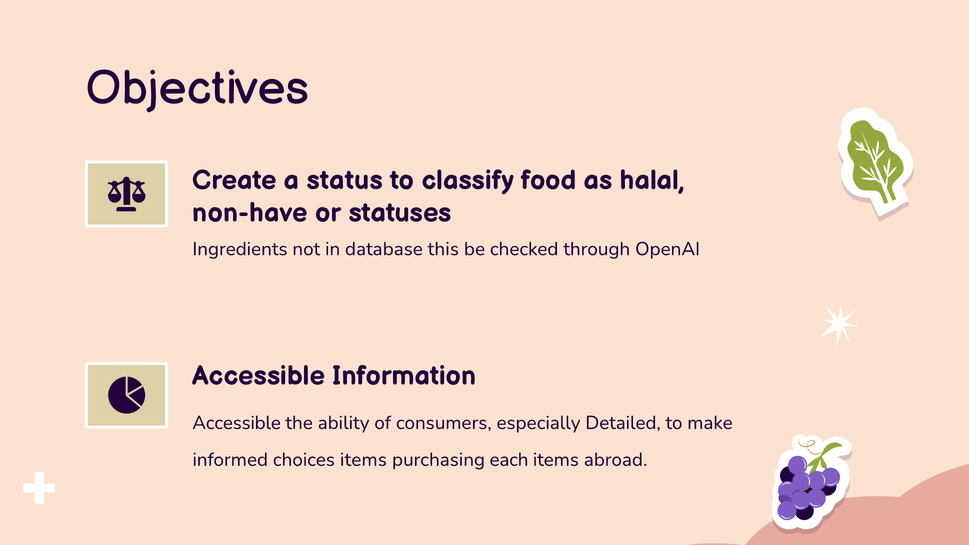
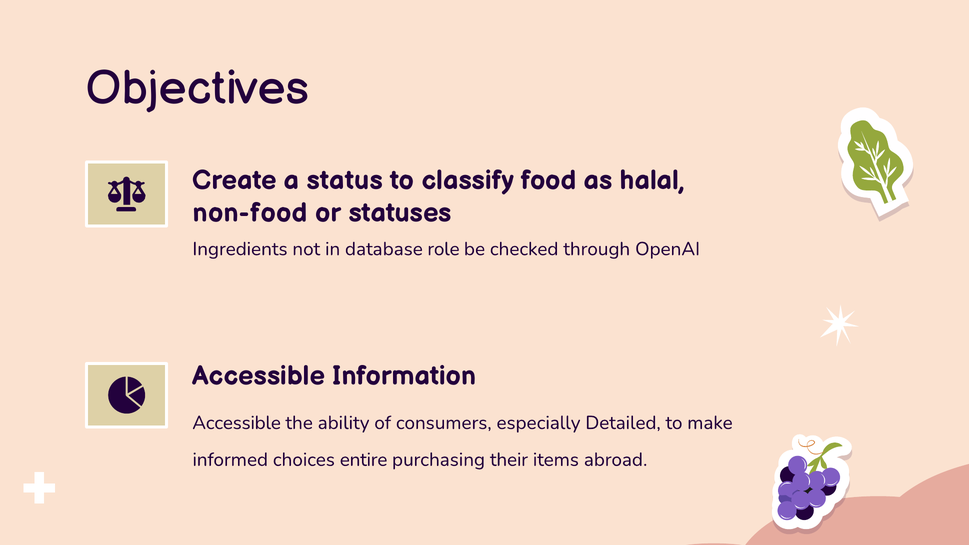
non-have: non-have -> non-food (250, 213)
this: this -> role (443, 249)
choices items: items -> entire (364, 460)
each: each -> their (509, 460)
